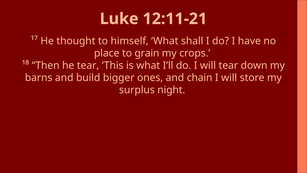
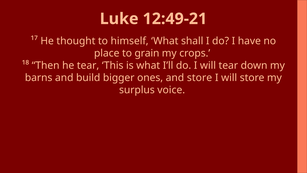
12:11-21: 12:11-21 -> 12:49-21 (175, 19)
and chain: chain -> store (200, 78)
night: night -> voice (171, 90)
